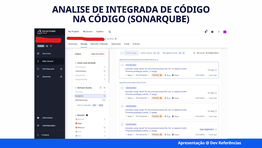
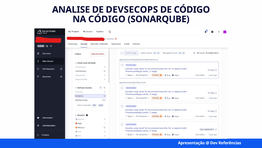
INTEGRADA: INTEGRADA -> DEVSECOPS (132, 10)
